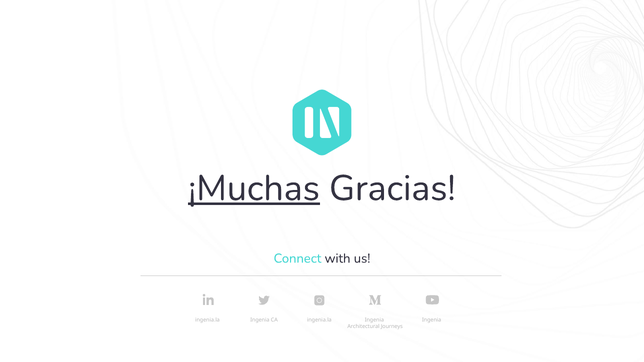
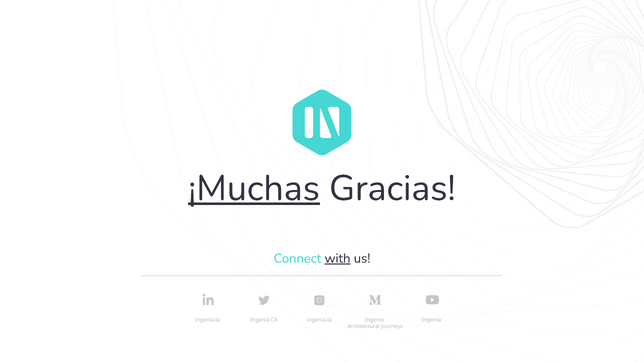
with underline: none -> present (338, 259)
